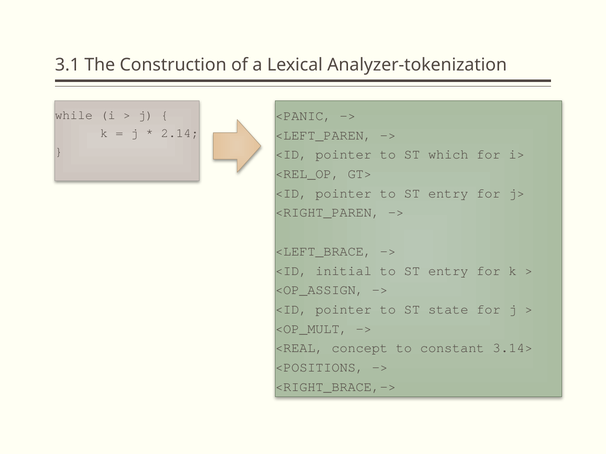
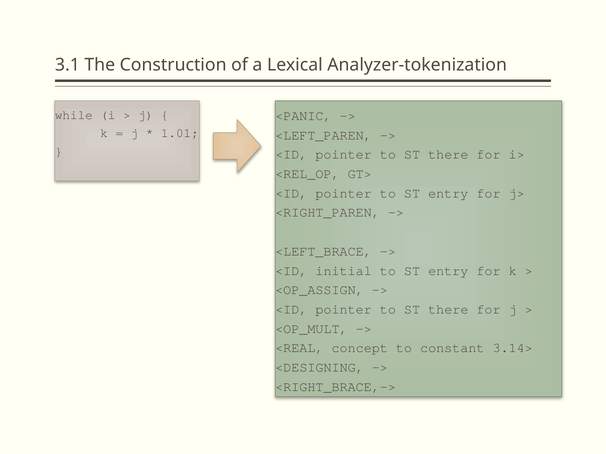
2.14: 2.14 -> 1.01 (180, 133)
which: which -> there (448, 155)
state: state -> there (448, 310)
<POSITIONS: <POSITIONS -> <DESIGNING (320, 368)
